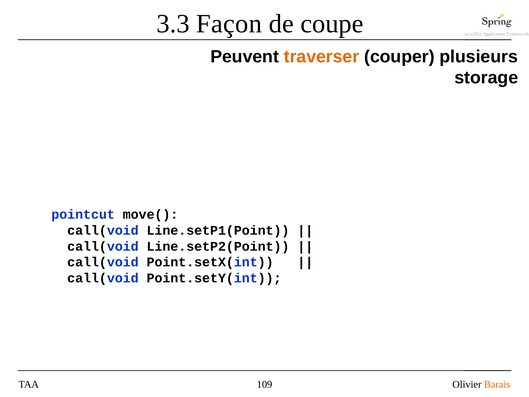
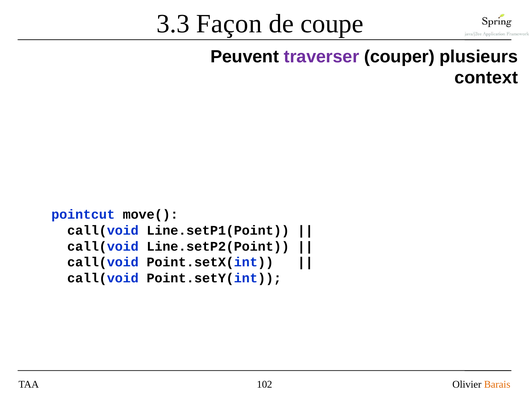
traverser colour: orange -> purple (322, 57)
storage: storage -> context (486, 78)
109: 109 -> 102 (264, 384)
